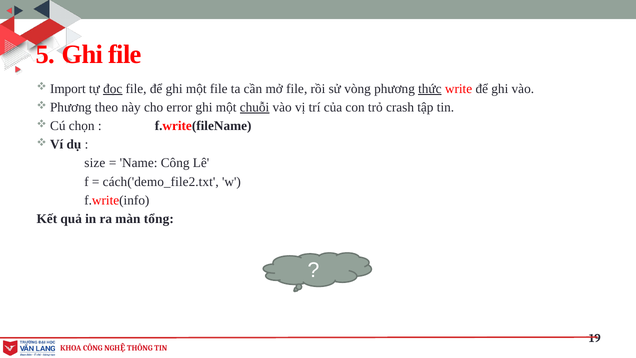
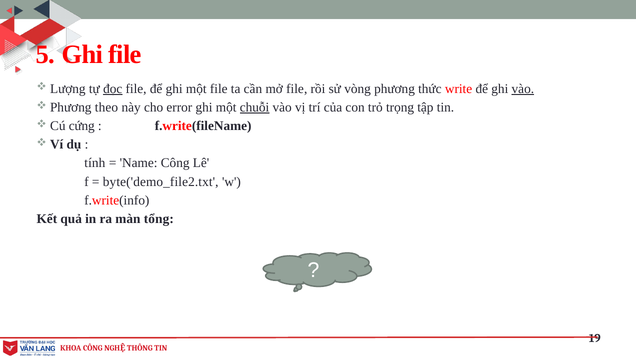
Import: Import -> Lượng (68, 89)
thức underline: present -> none (430, 89)
vào underline: none -> present (523, 89)
crash: crash -> trọng (400, 107)
chọn: chọn -> cứng (82, 126)
size: size -> tính (95, 163)
cách('demo_file2.txt: cách('demo_file2.txt -> byte('demo_file2.txt (161, 182)
